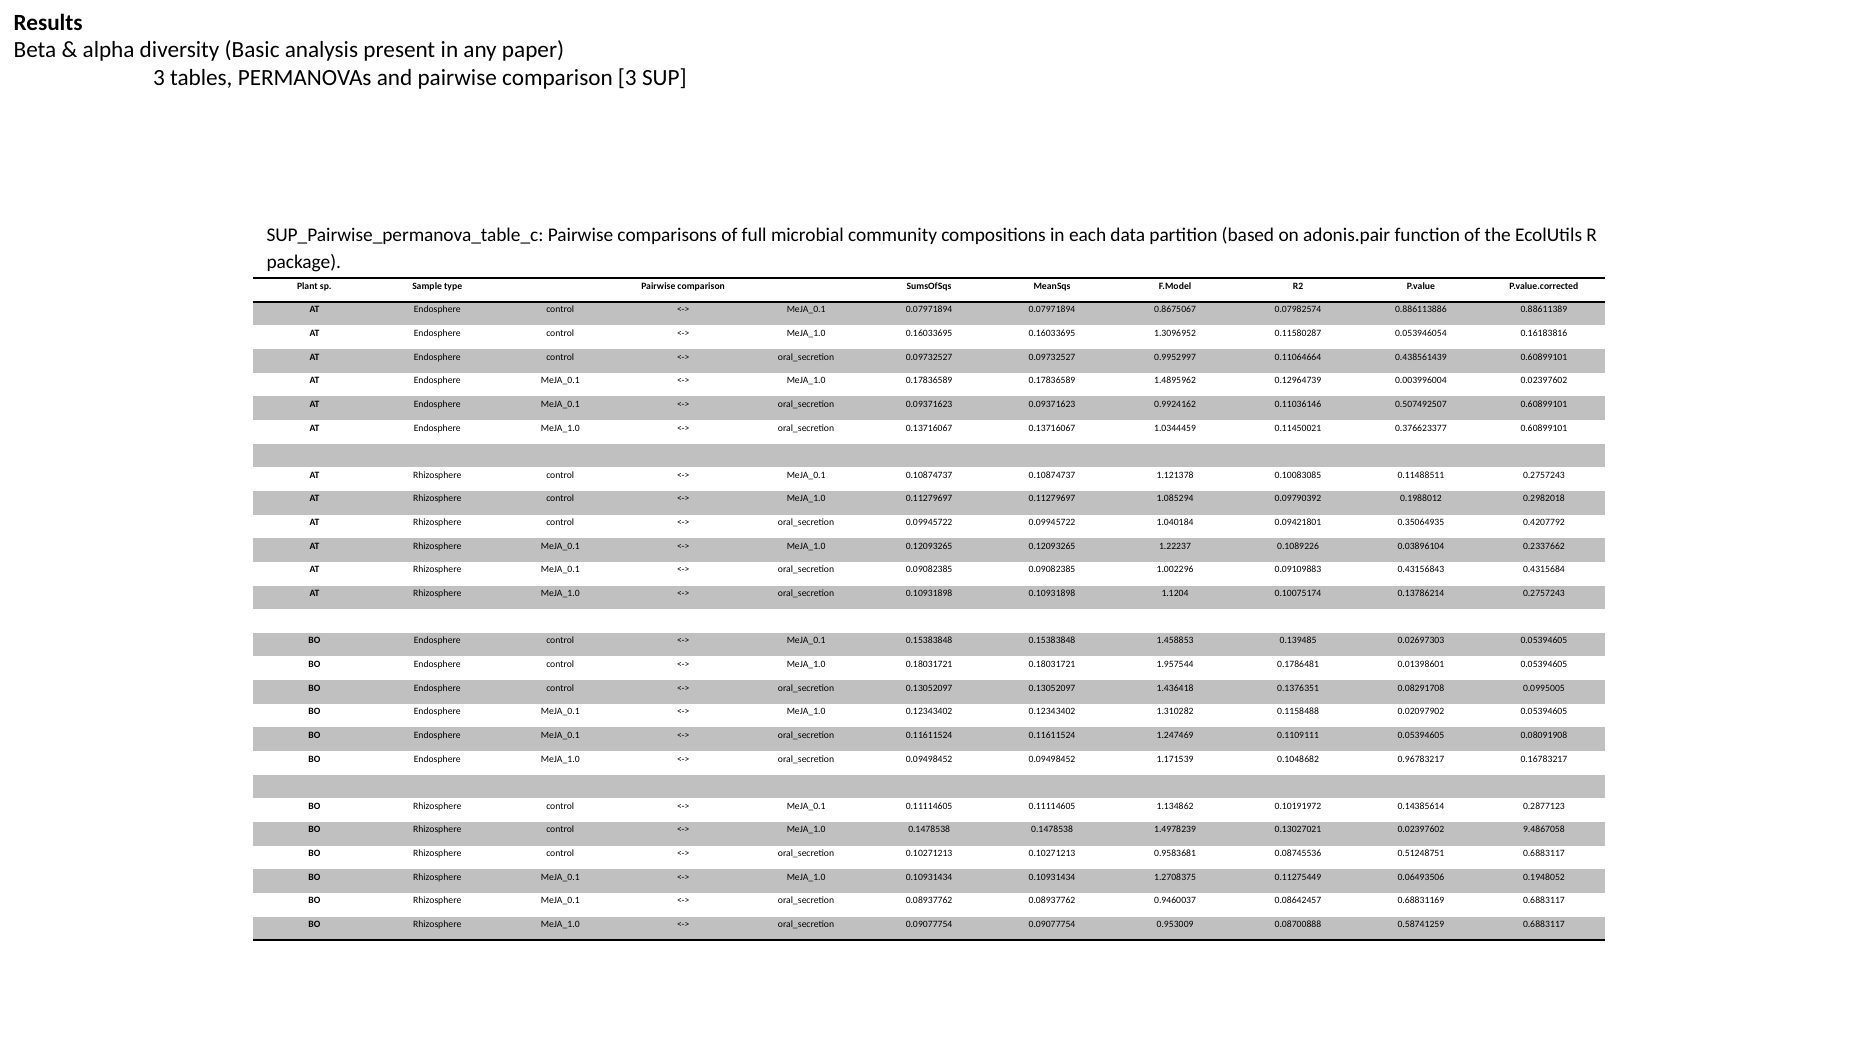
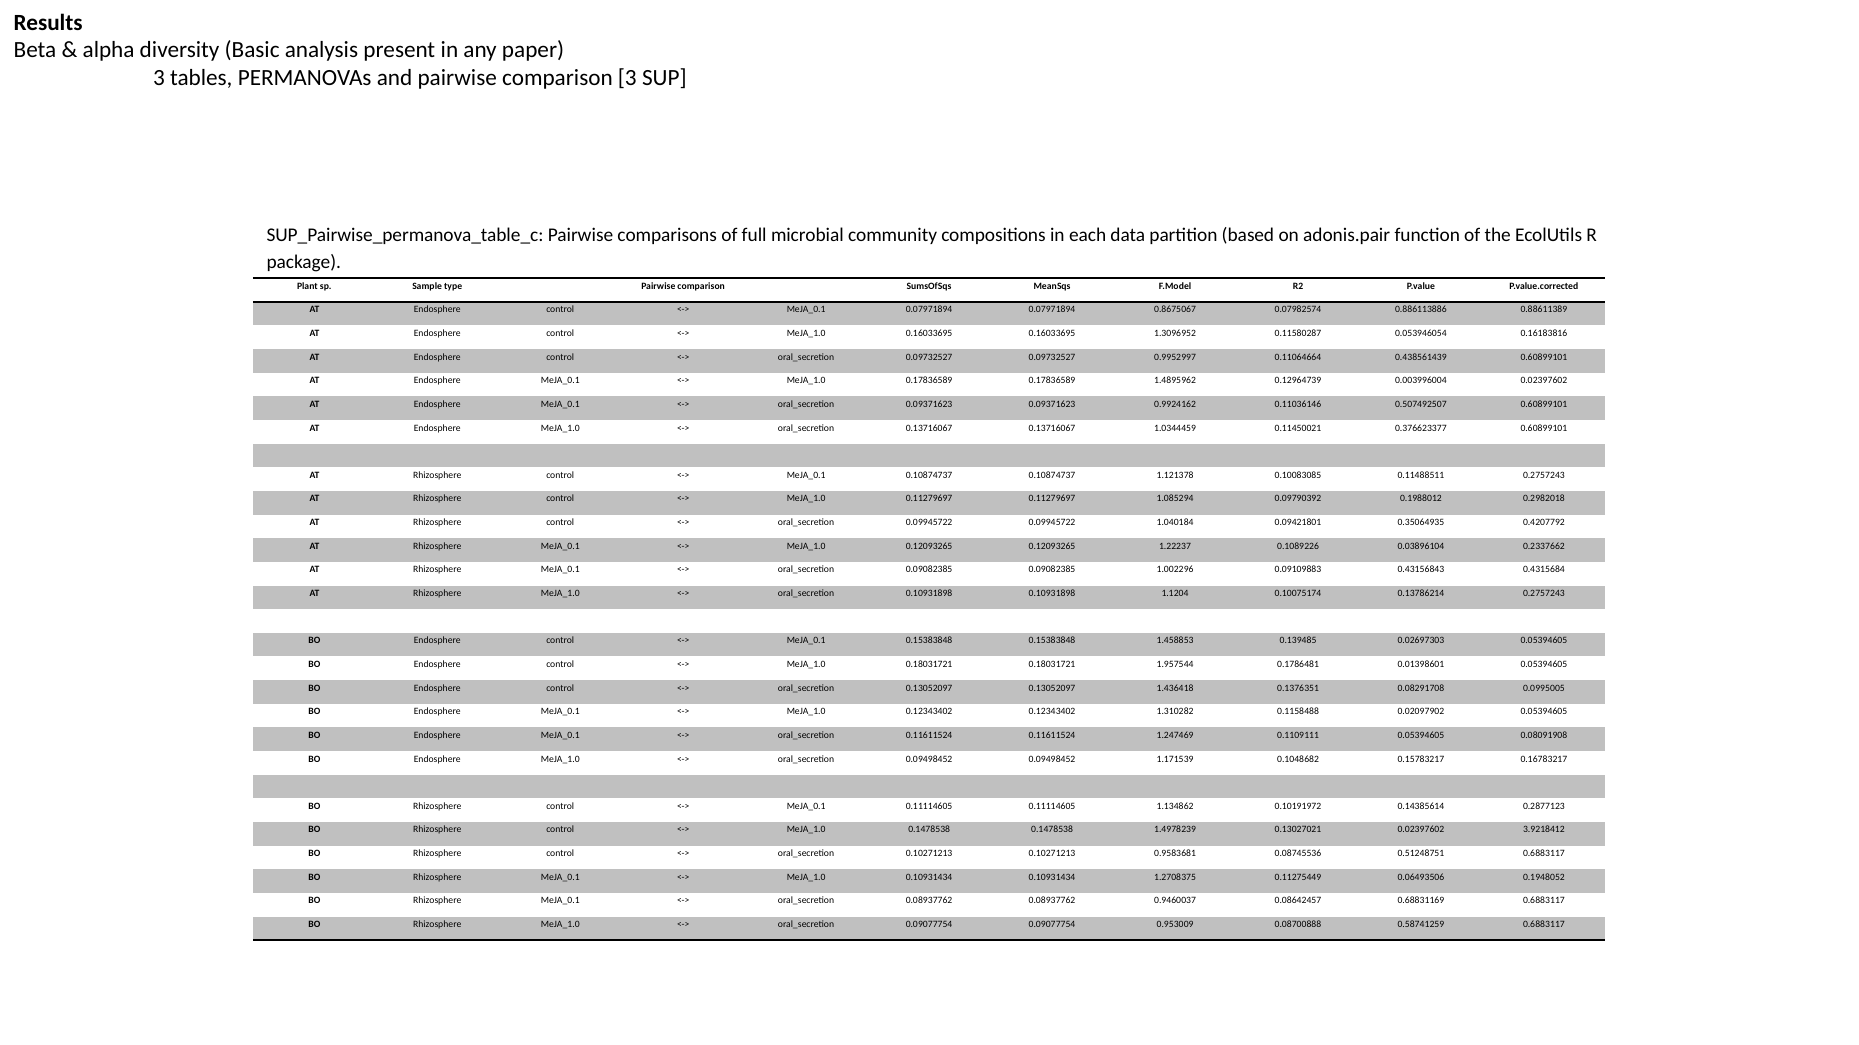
0.96783217: 0.96783217 -> 0.15783217 (1421, 759)
9.4867058: 9.4867058 -> 3.9218412 (1544, 830)
